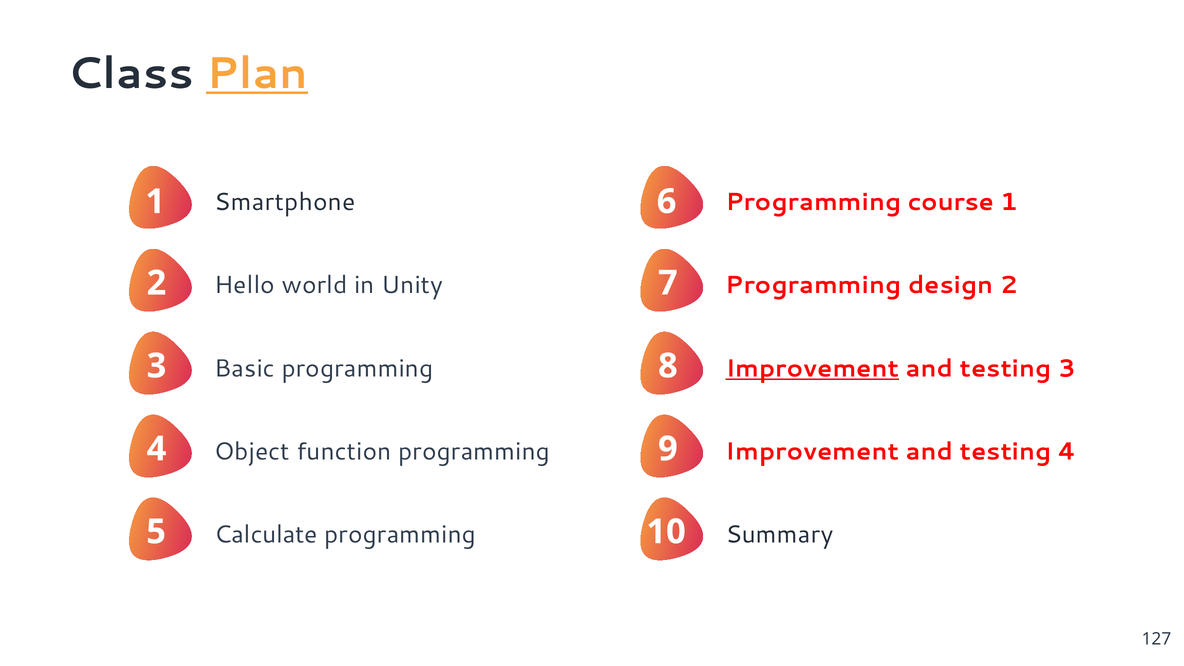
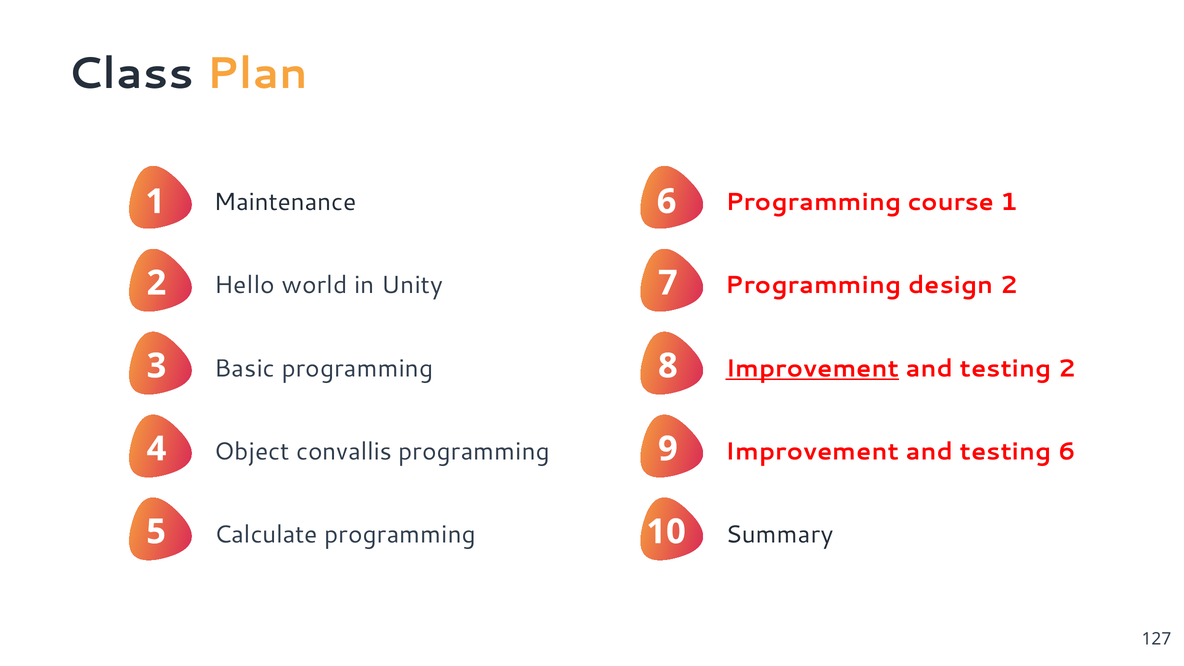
Plan underline: present -> none (257, 74)
Smartphone: Smartphone -> Maintenance (285, 202)
testing 3: 3 -> 2 (1067, 368)
function: function -> convallis (344, 452)
testing 4: 4 -> 6 (1067, 452)
